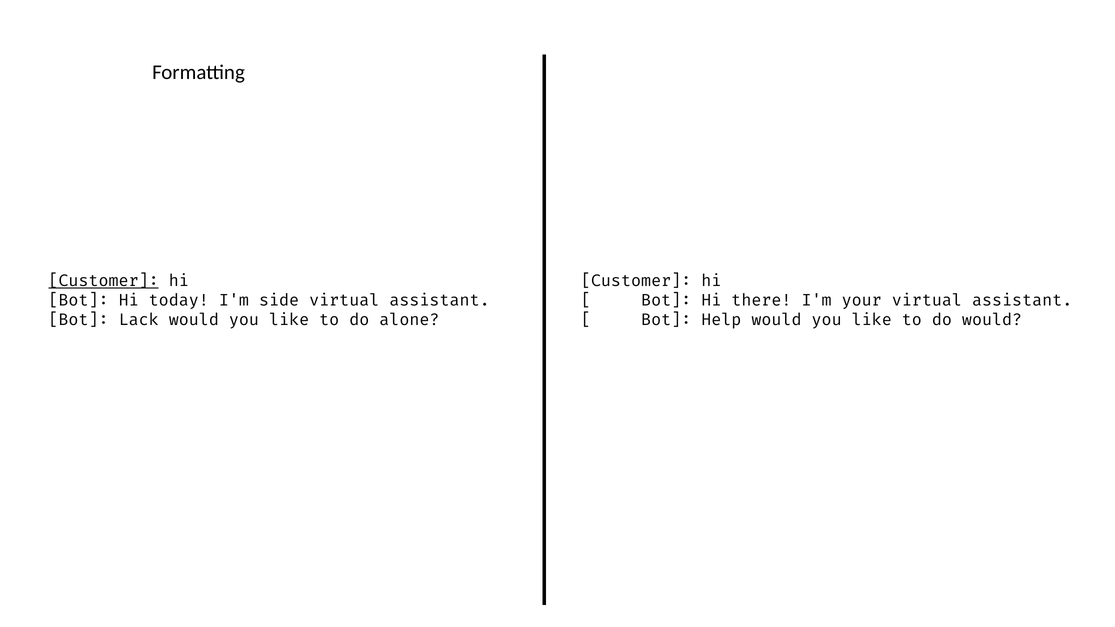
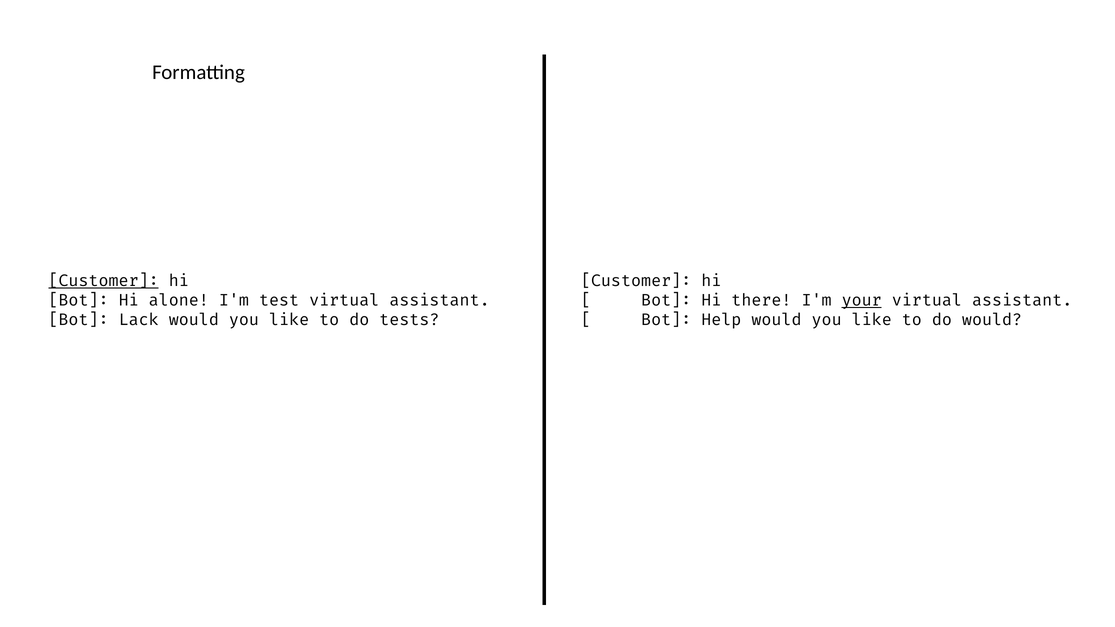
today: today -> alone (179, 300)
side: side -> test (279, 300)
your underline: none -> present (862, 300)
alone: alone -> tests (409, 320)
